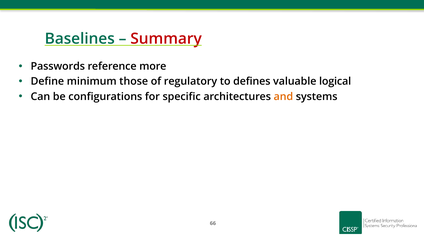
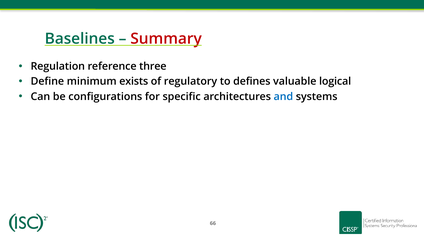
Passwords: Passwords -> Regulation (58, 66)
more: more -> three (153, 66)
those: those -> exists (134, 82)
and colour: orange -> blue (283, 97)
